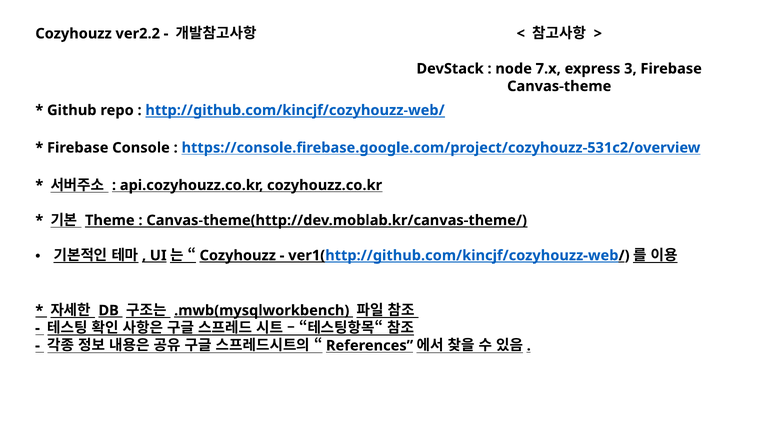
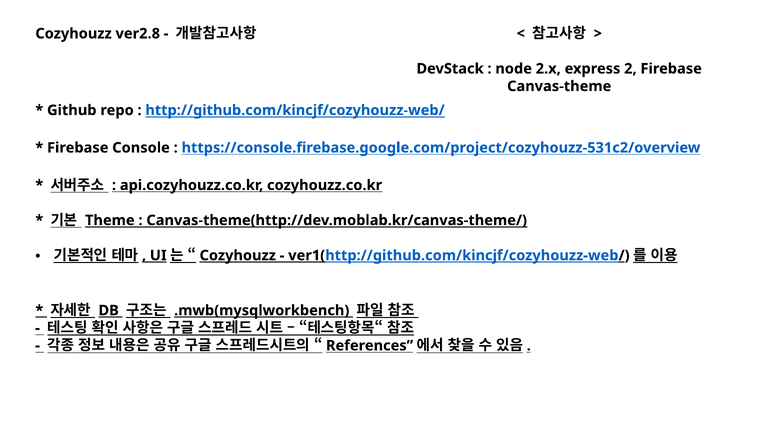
ver2.2: ver2.2 -> ver2.8 (138, 34)
7.x: 7.x -> 2.x (548, 69)
3: 3 -> 2 (630, 69)
